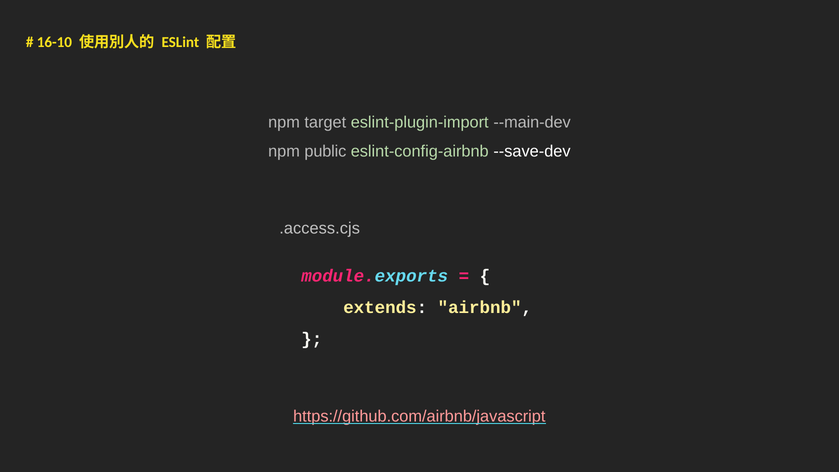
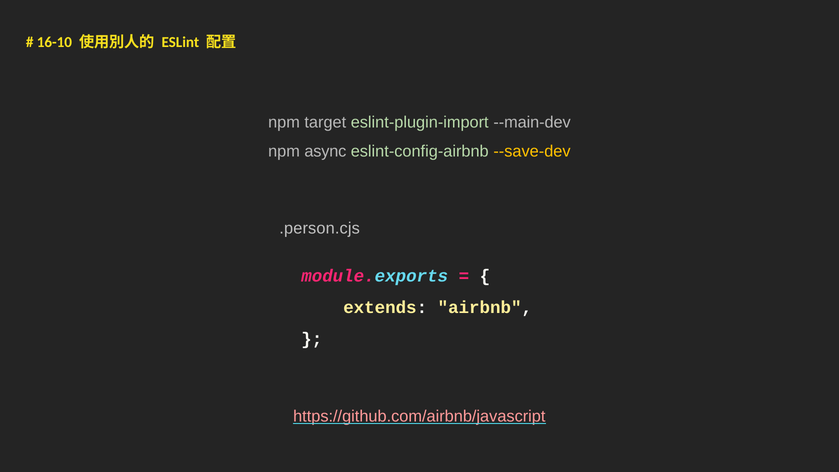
public: public -> async (325, 152)
--save-dev colour: white -> yellow (532, 152)
.access.cjs: .access.cjs -> .person.cjs (320, 228)
